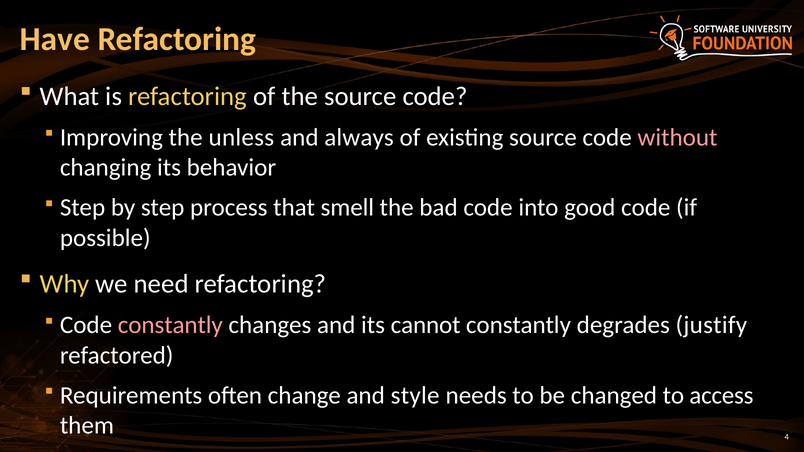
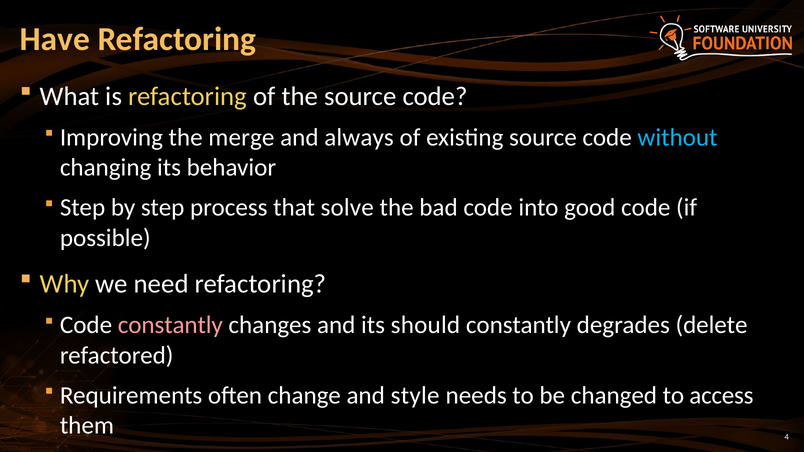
unless: unless -> merge (241, 137)
without colour: pink -> light blue (677, 137)
smell: smell -> solve (347, 208)
cannot: cannot -> should (425, 325)
justify: justify -> delete (712, 325)
